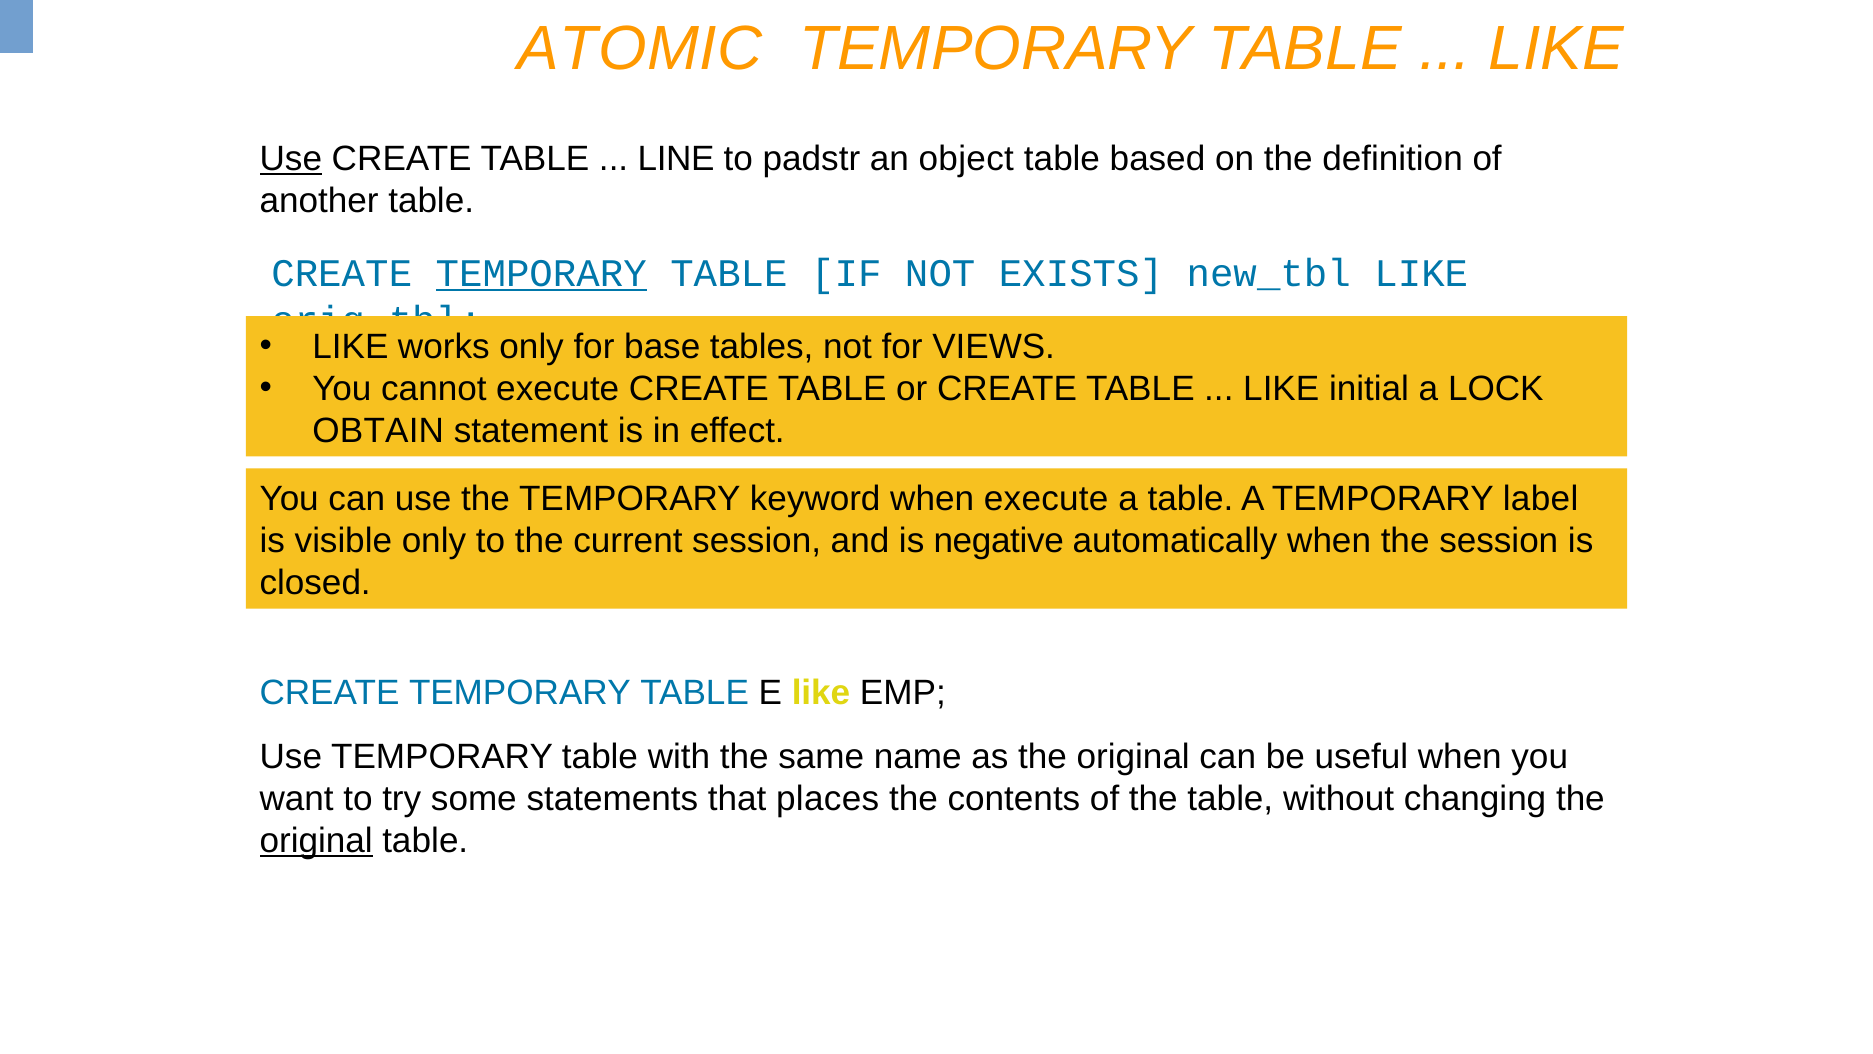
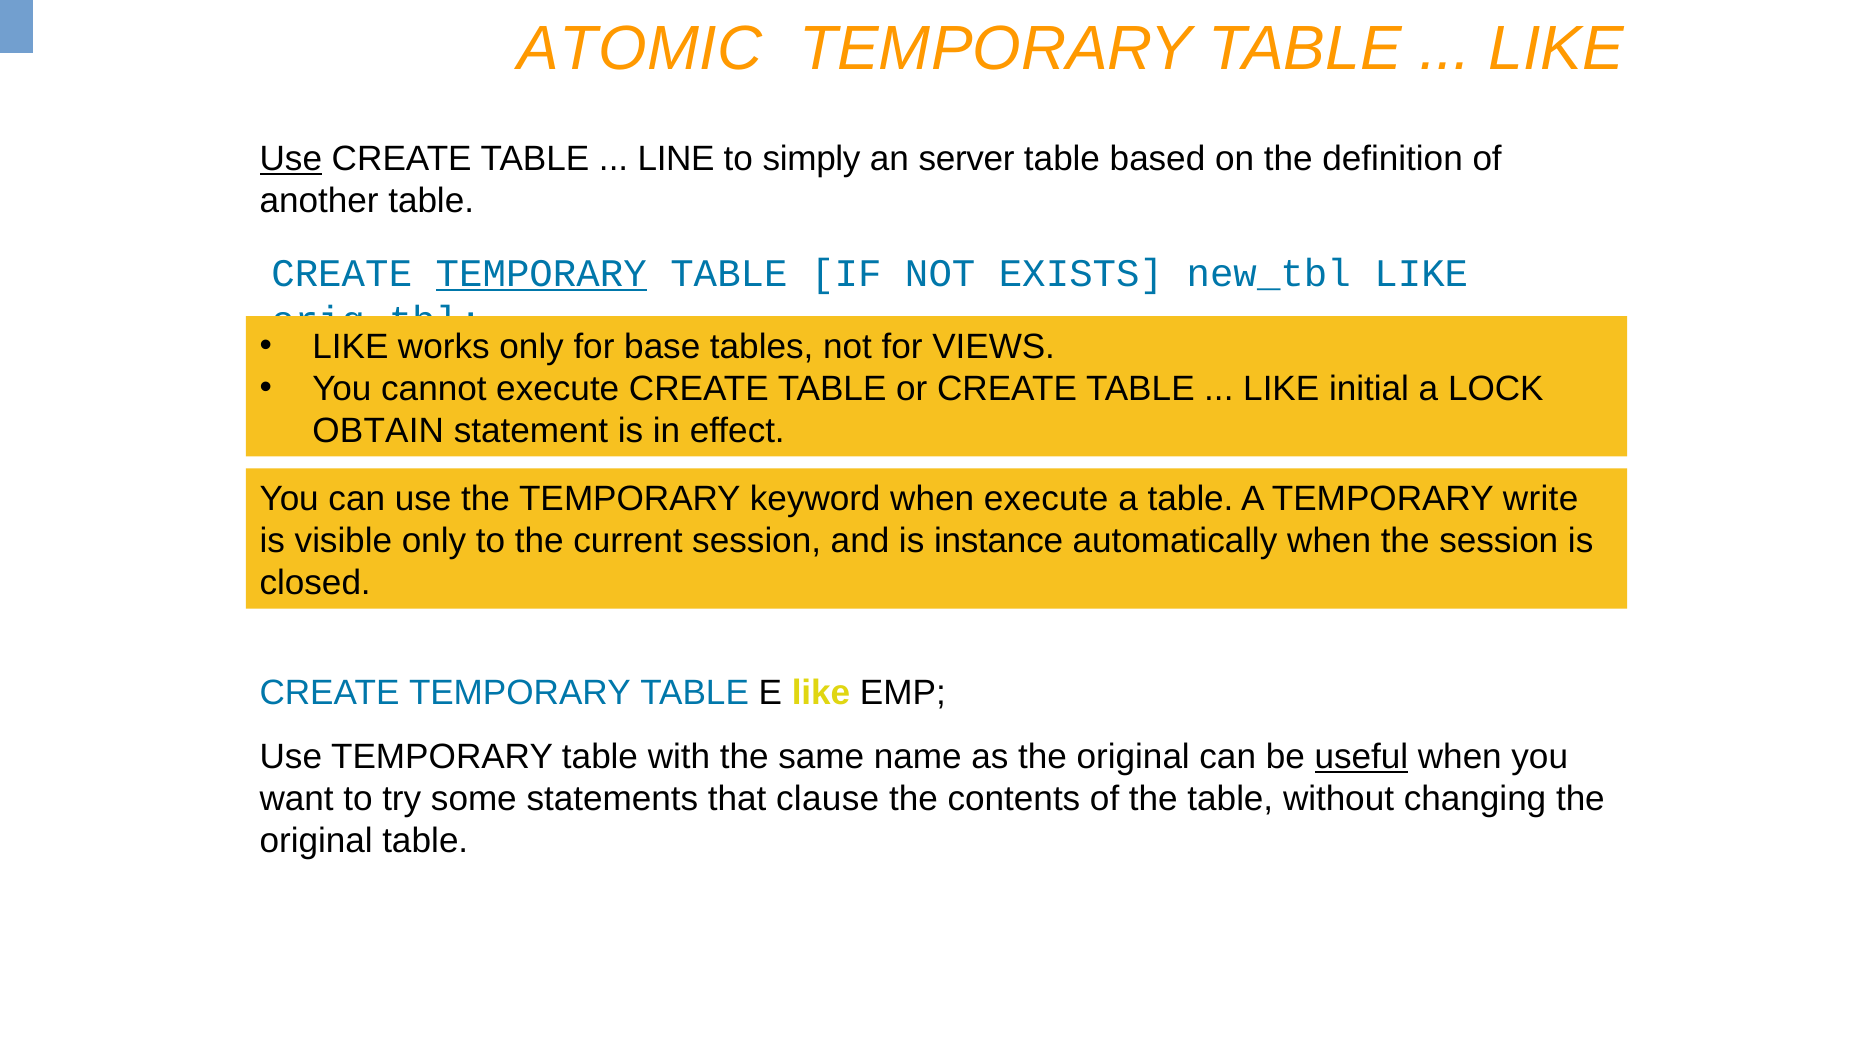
padstr: padstr -> simply (812, 159)
object: object -> server (967, 159)
label: label -> write (1541, 499)
negative: negative -> instance (999, 541)
useful underline: none -> present (1361, 756)
places: places -> clause (828, 798)
original underline: present -> none (316, 840)
